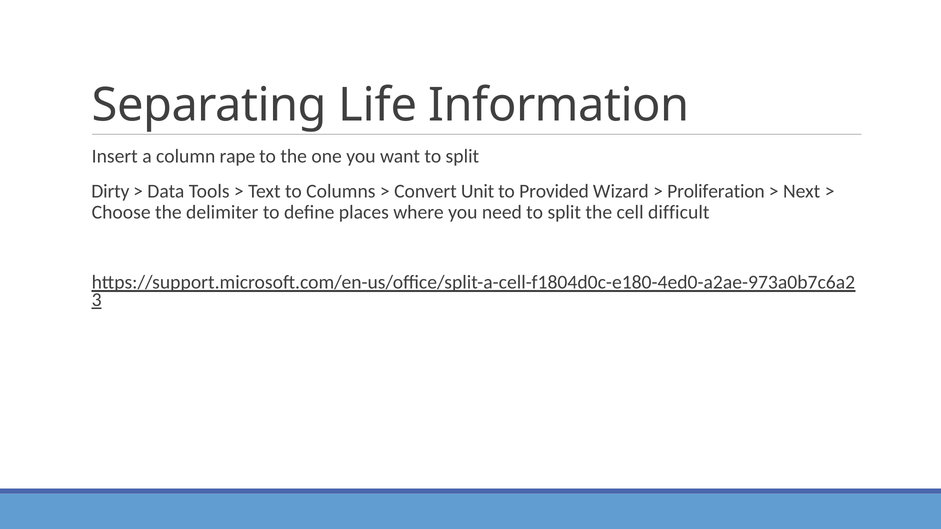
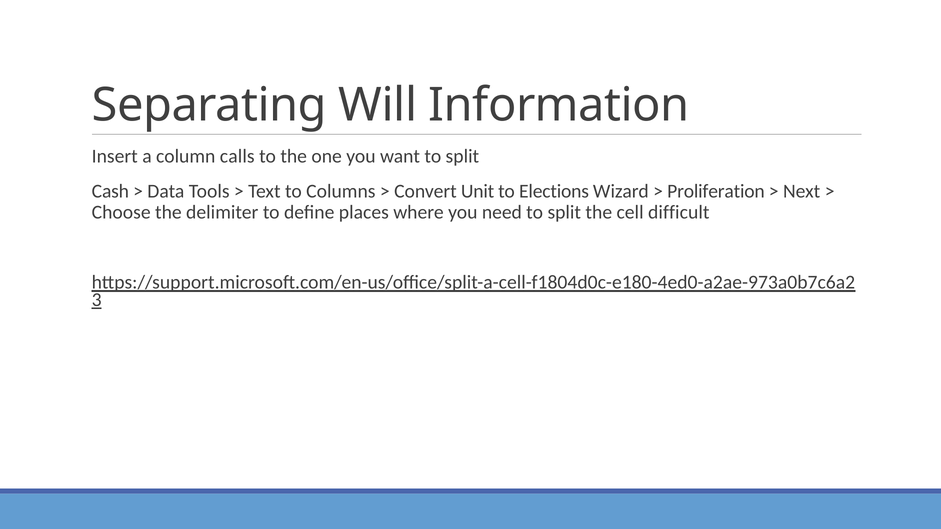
Life: Life -> Will (378, 105)
rape: rape -> calls (237, 156)
Dirty: Dirty -> Cash (110, 191)
Provided: Provided -> Elections (554, 191)
